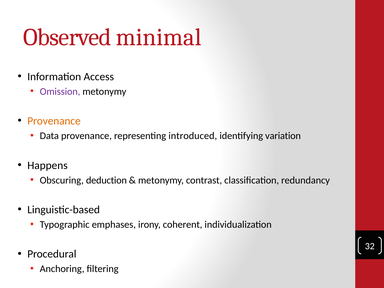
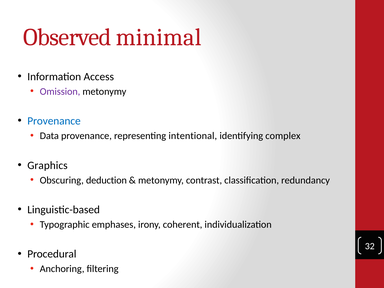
Provenance colour: orange -> blue (54, 121)
introduced: introduced -> intentional (193, 136)
variation: variation -> complex (283, 136)
Happens: Happens -> Graphics (47, 165)
